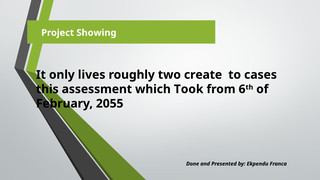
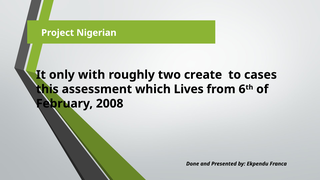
Showing: Showing -> Nigerian (96, 33)
lives: lives -> with (92, 75)
Took: Took -> Lives (189, 89)
2055: 2055 -> 2008 (110, 104)
